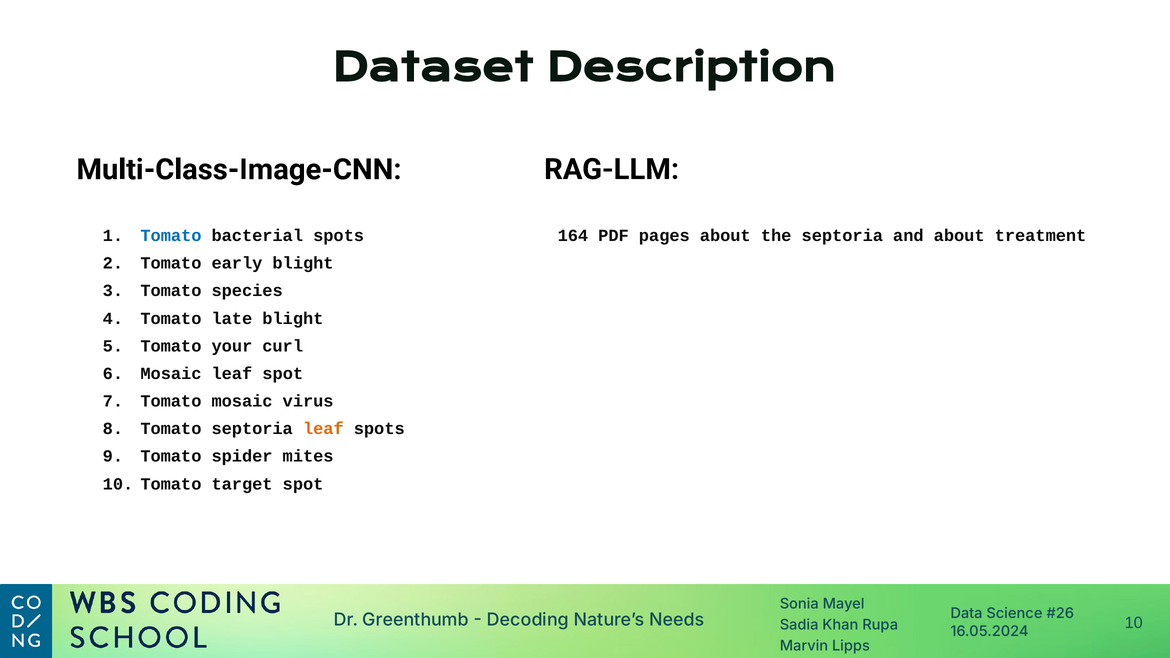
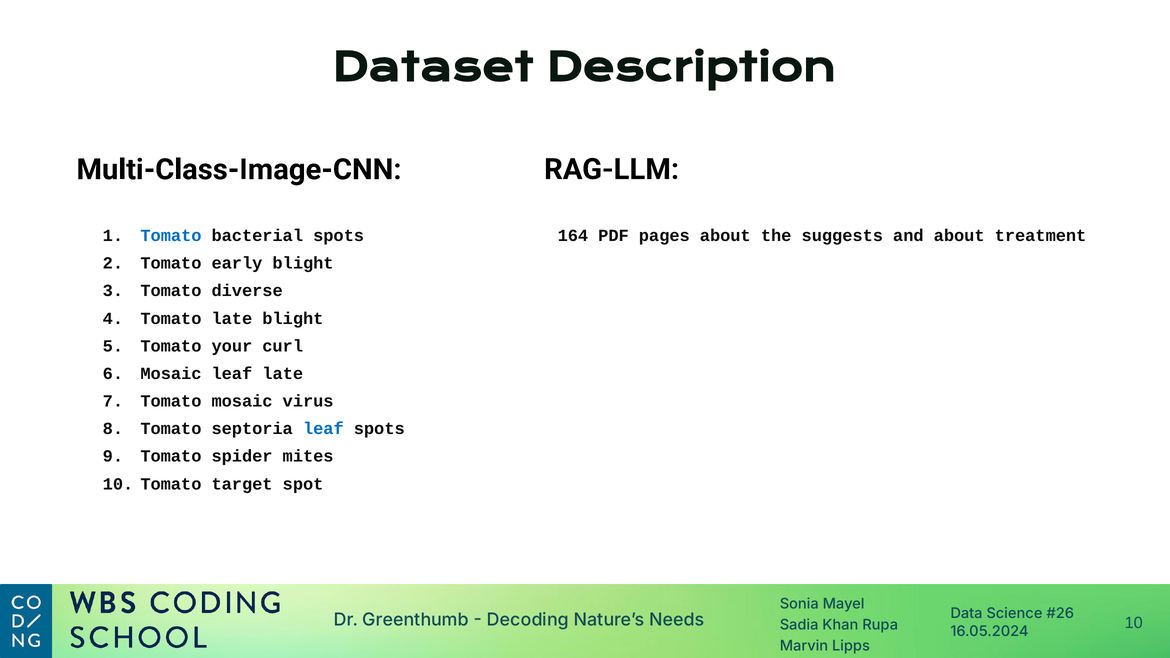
the septoria: septoria -> suggests (842, 236)
species: species -> diverse (247, 291)
leaf spot: spot -> late (283, 374)
leaf colour: orange -> blue (323, 429)
